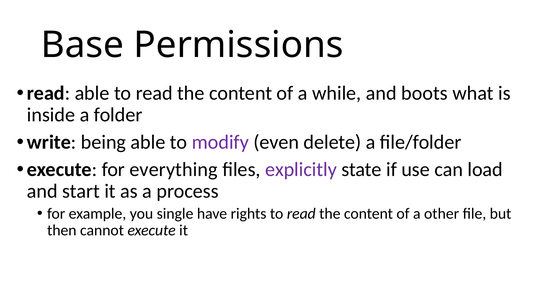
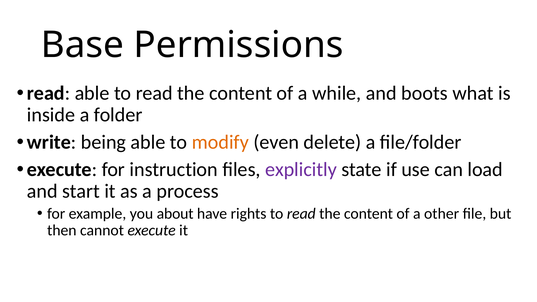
modify colour: purple -> orange (220, 142)
everything: everything -> instruction (174, 170)
single: single -> about (175, 214)
